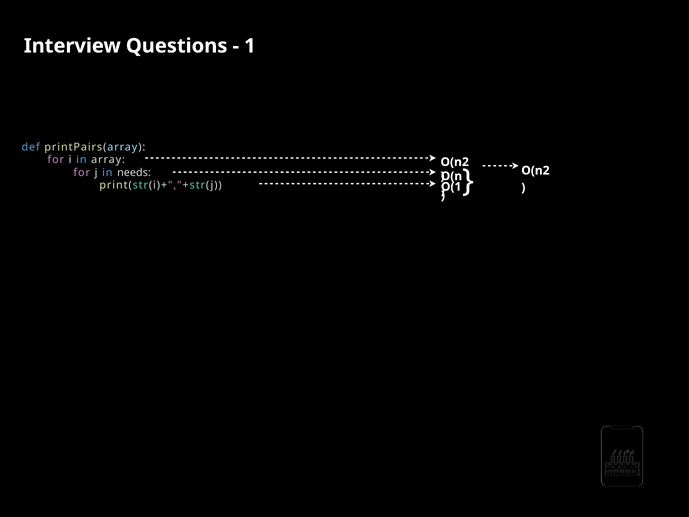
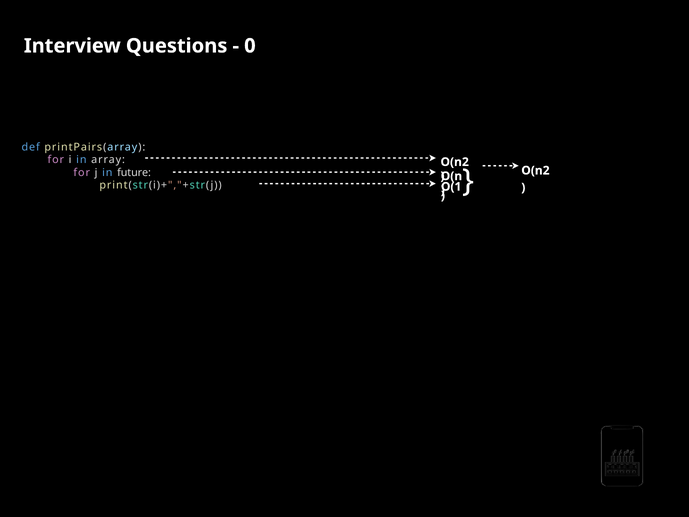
1: 1 -> 0 (250, 46)
needs: needs -> future (134, 173)
